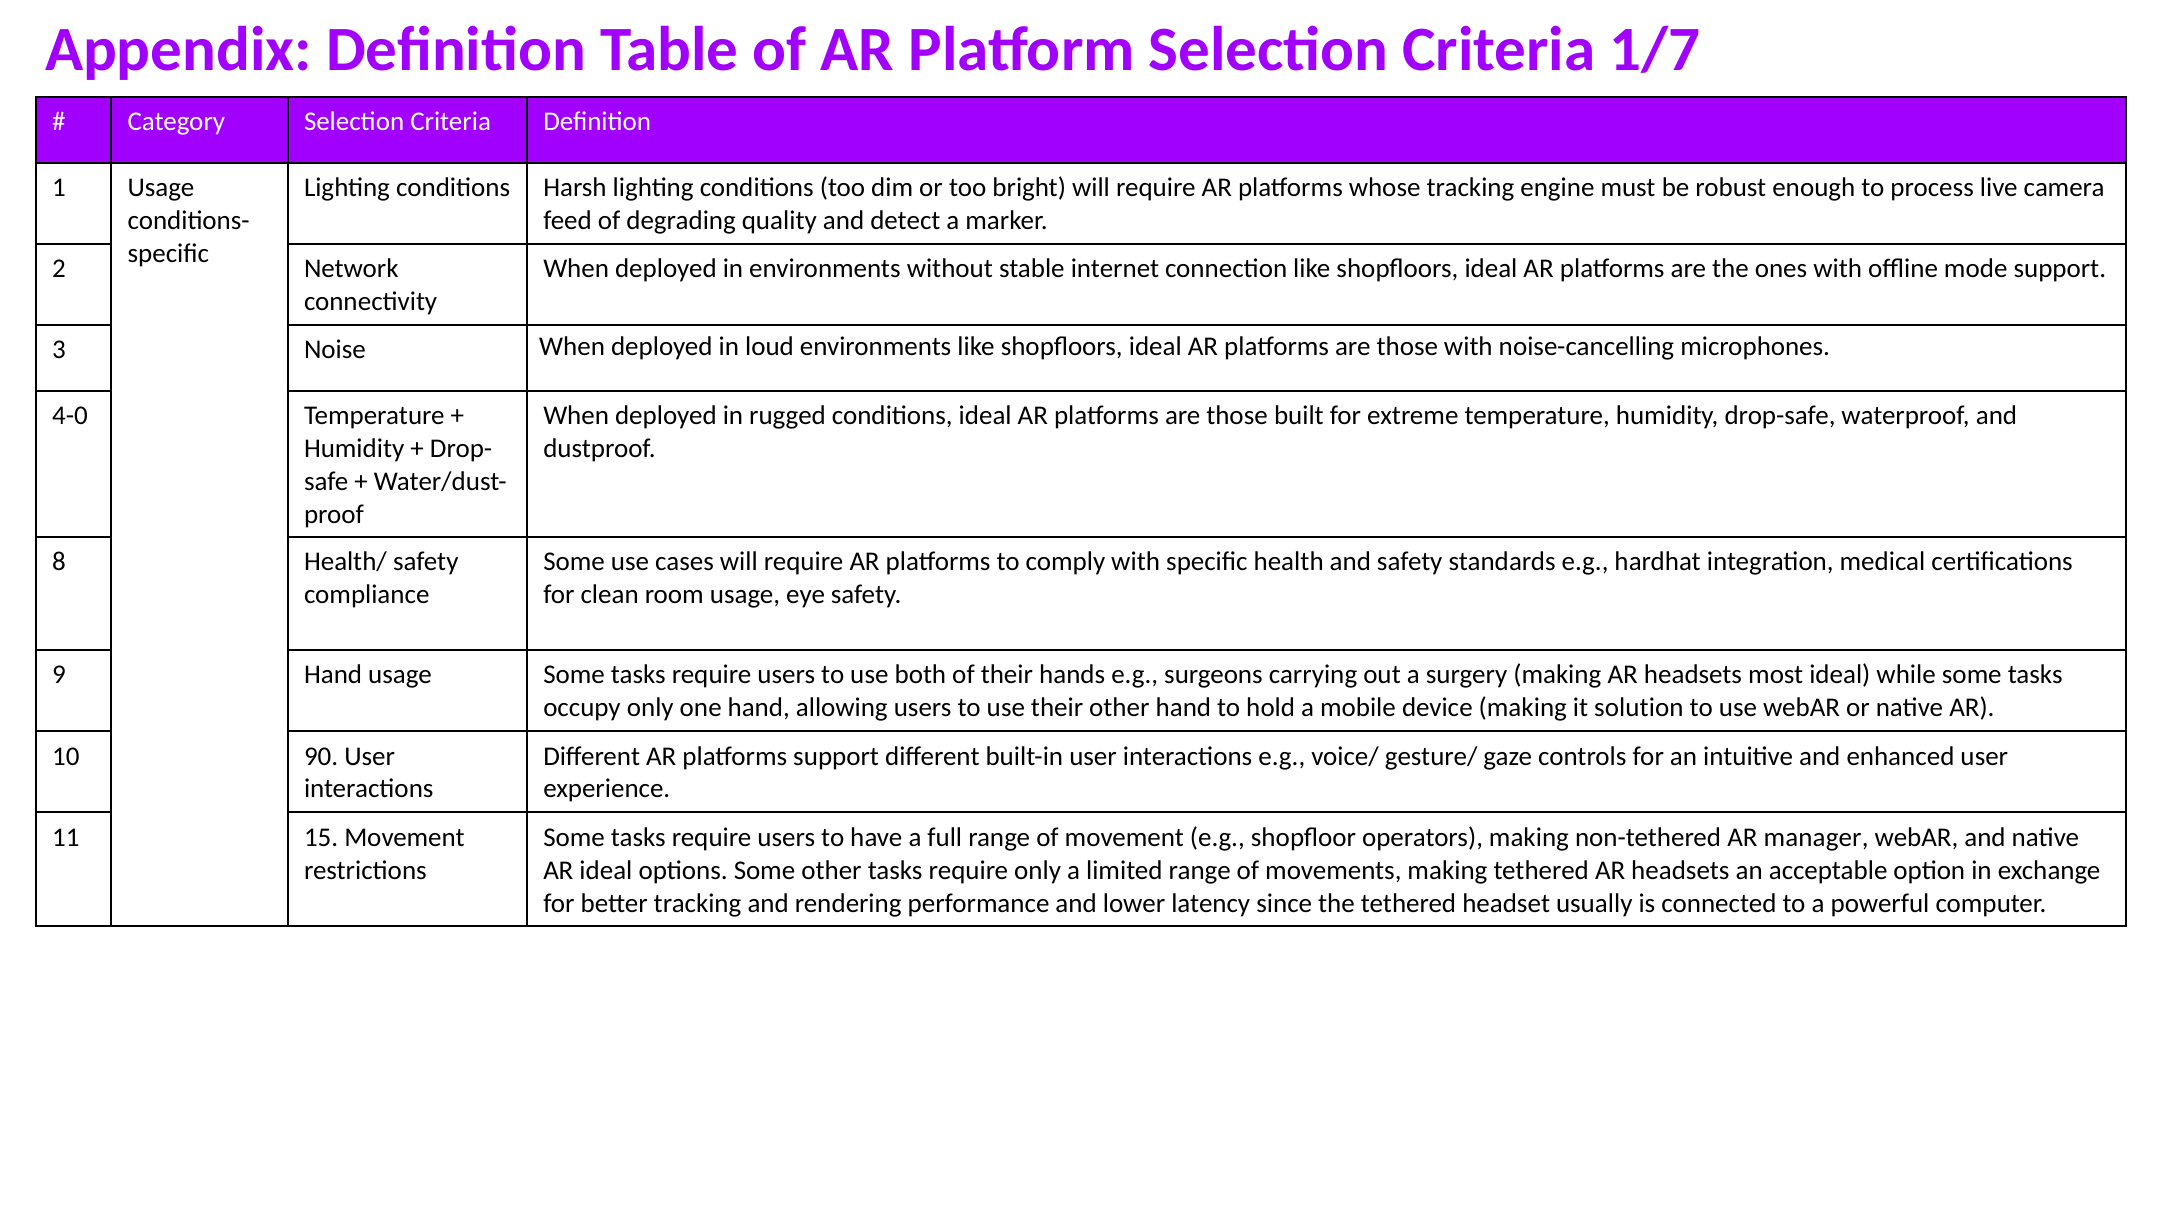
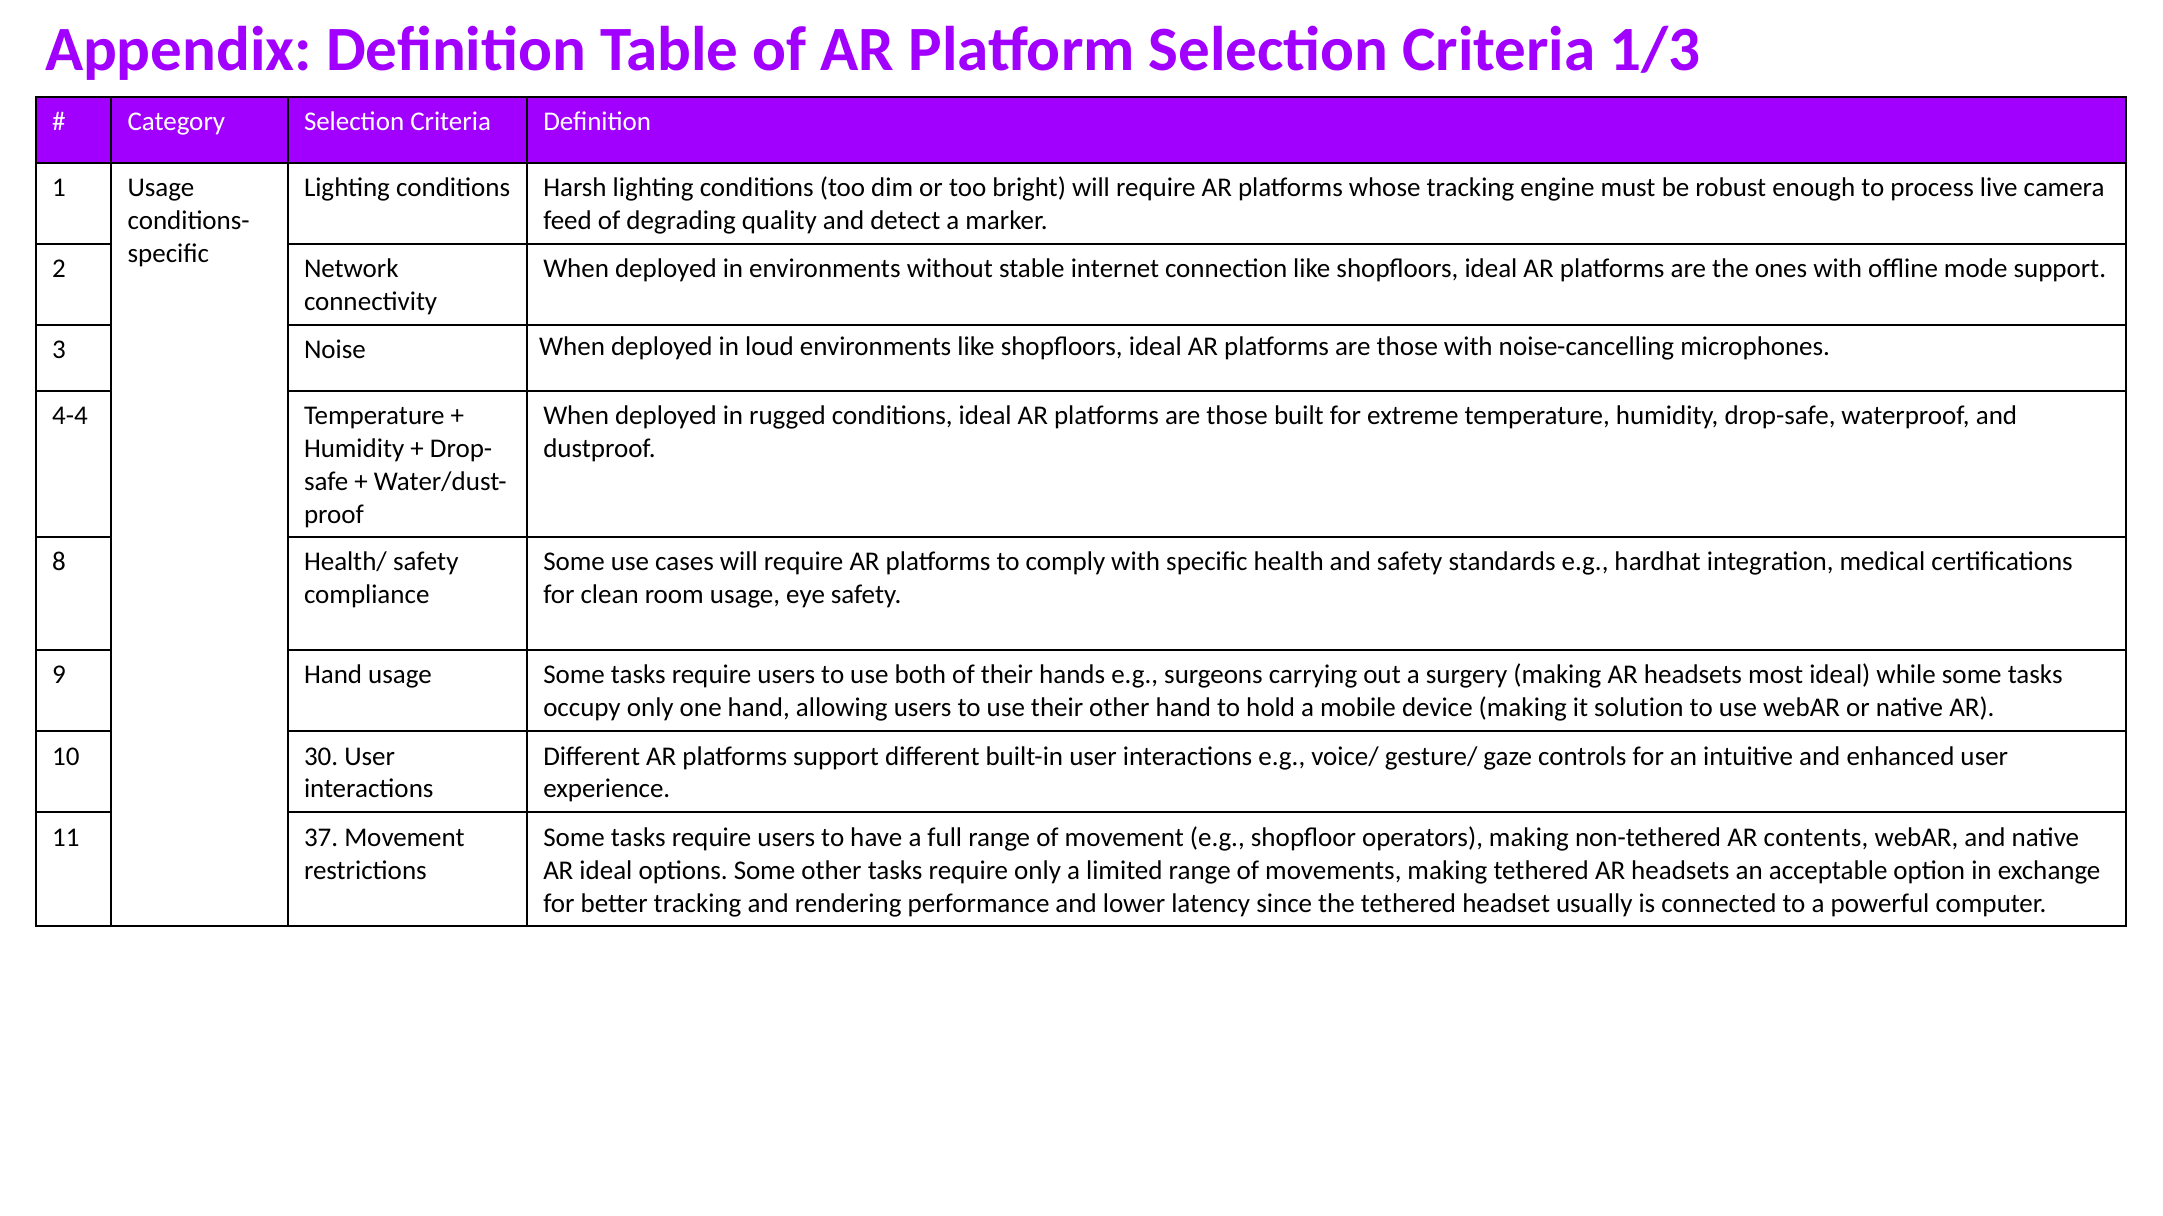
1/7: 1/7 -> 1/3 (1655, 50)
4-0: 4-0 -> 4-4 (70, 416)
90: 90 -> 30 (321, 757)
15: 15 -> 37 (321, 838)
manager: manager -> contents (1816, 838)
